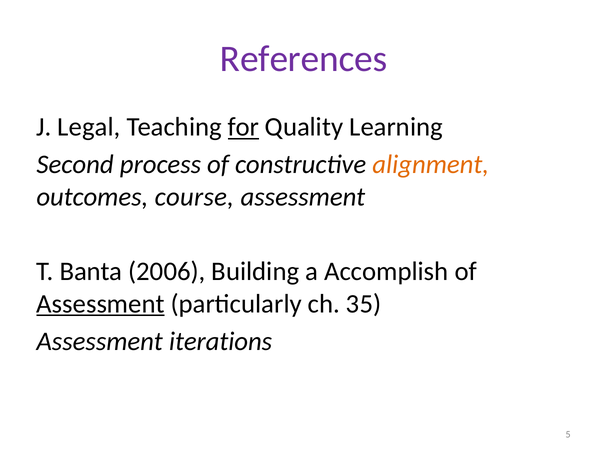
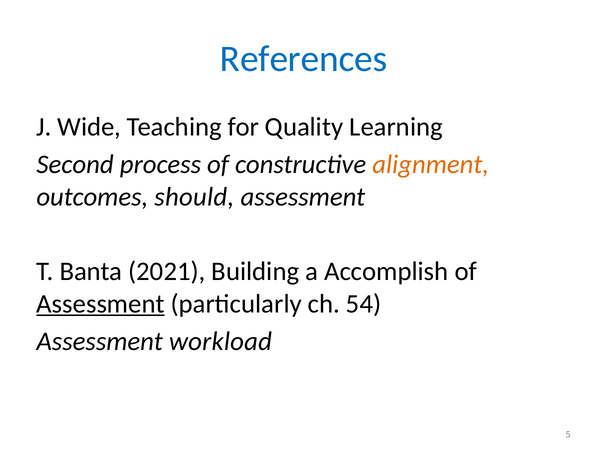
References colour: purple -> blue (304, 59)
Legal: Legal -> Wide (89, 127)
for underline: present -> none (244, 127)
course: course -> should (194, 197)
2006: 2006 -> 2021 (167, 272)
35: 35 -> 54 (364, 304)
iterations: iterations -> workload (220, 341)
